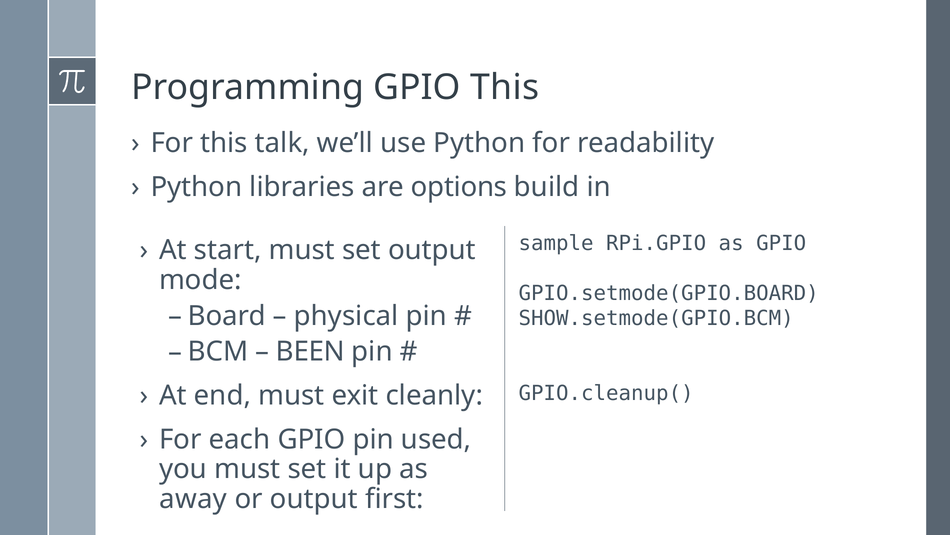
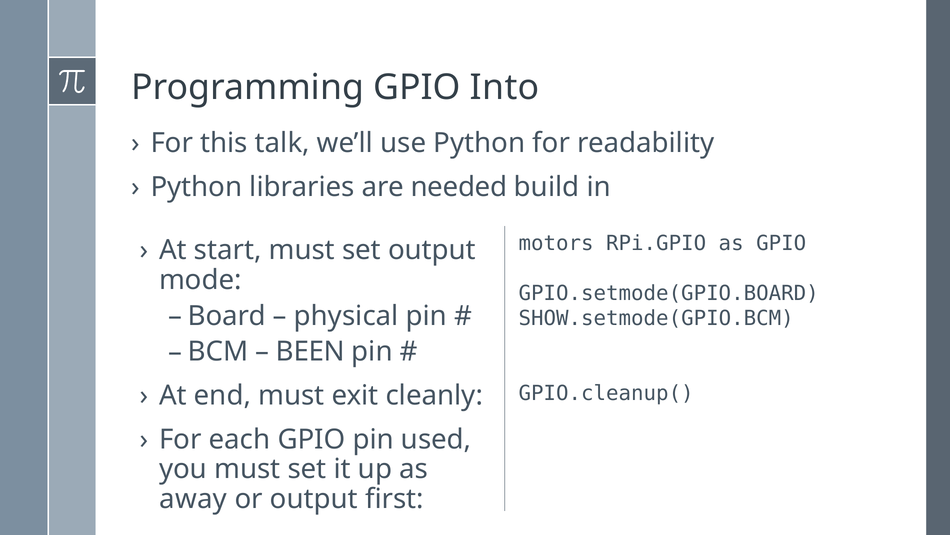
GPIO This: This -> Into (505, 87)
options: options -> needed (459, 187)
sample: sample -> motors (556, 243)
